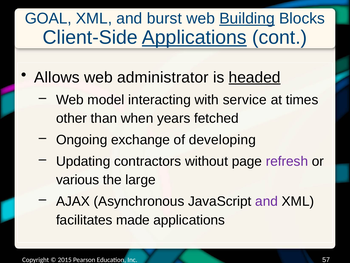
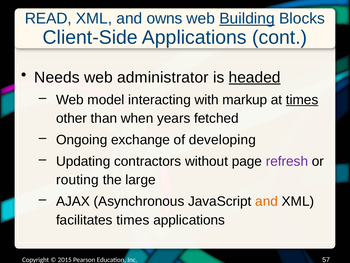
GOAL: GOAL -> READ (48, 19)
burst: burst -> owns (165, 19)
Applications underline: present -> none (194, 37)
Allows: Allows -> Needs (57, 77)
service: service -> markup (245, 100)
times underline: none -> present (302, 100)
various: various -> routing (77, 180)
and colour: purple -> orange (267, 201)
facilitates made: made -> times (133, 220)
